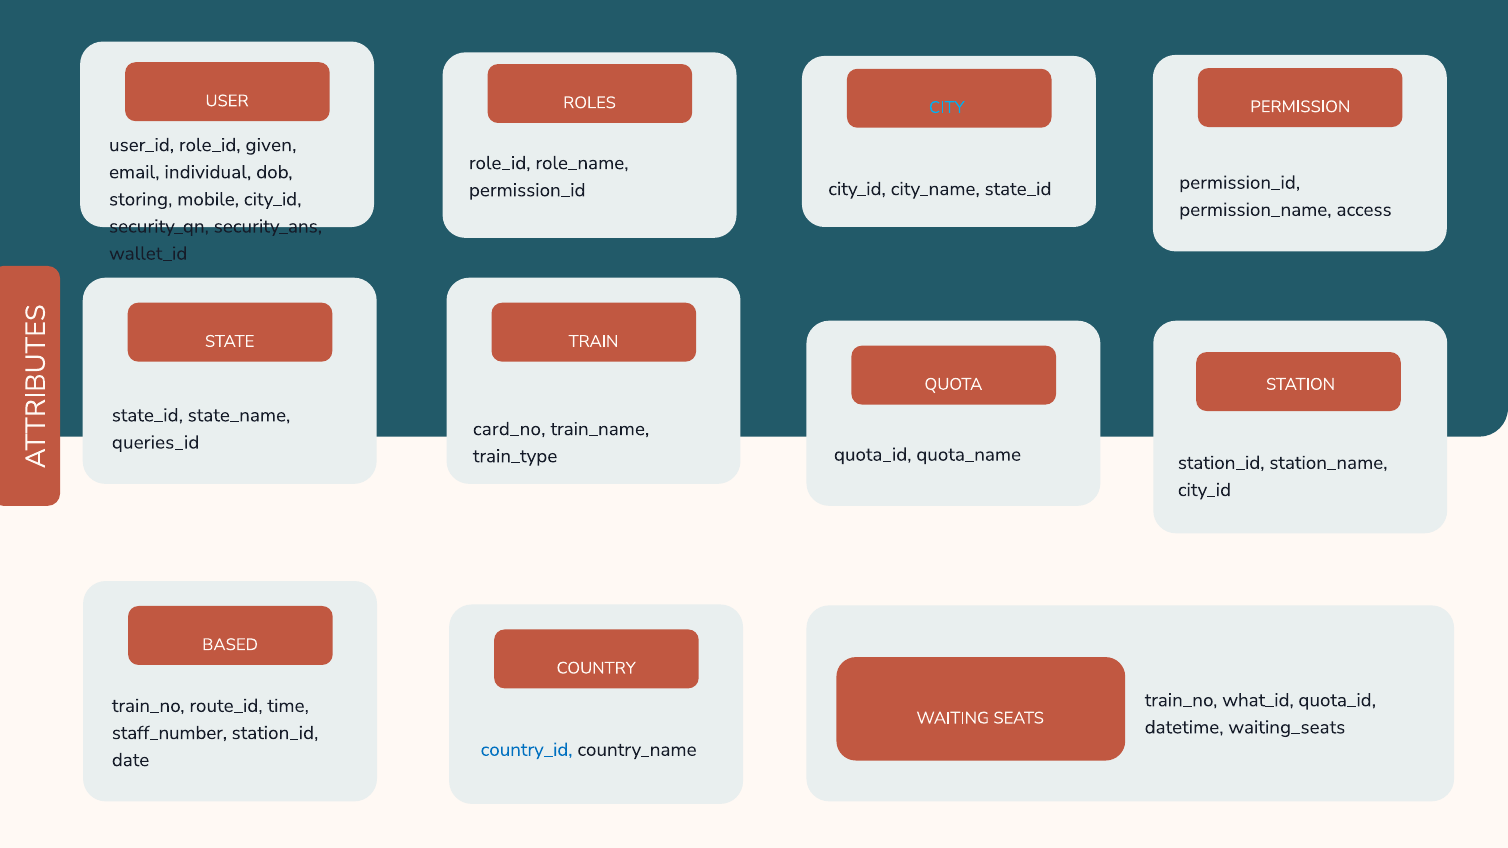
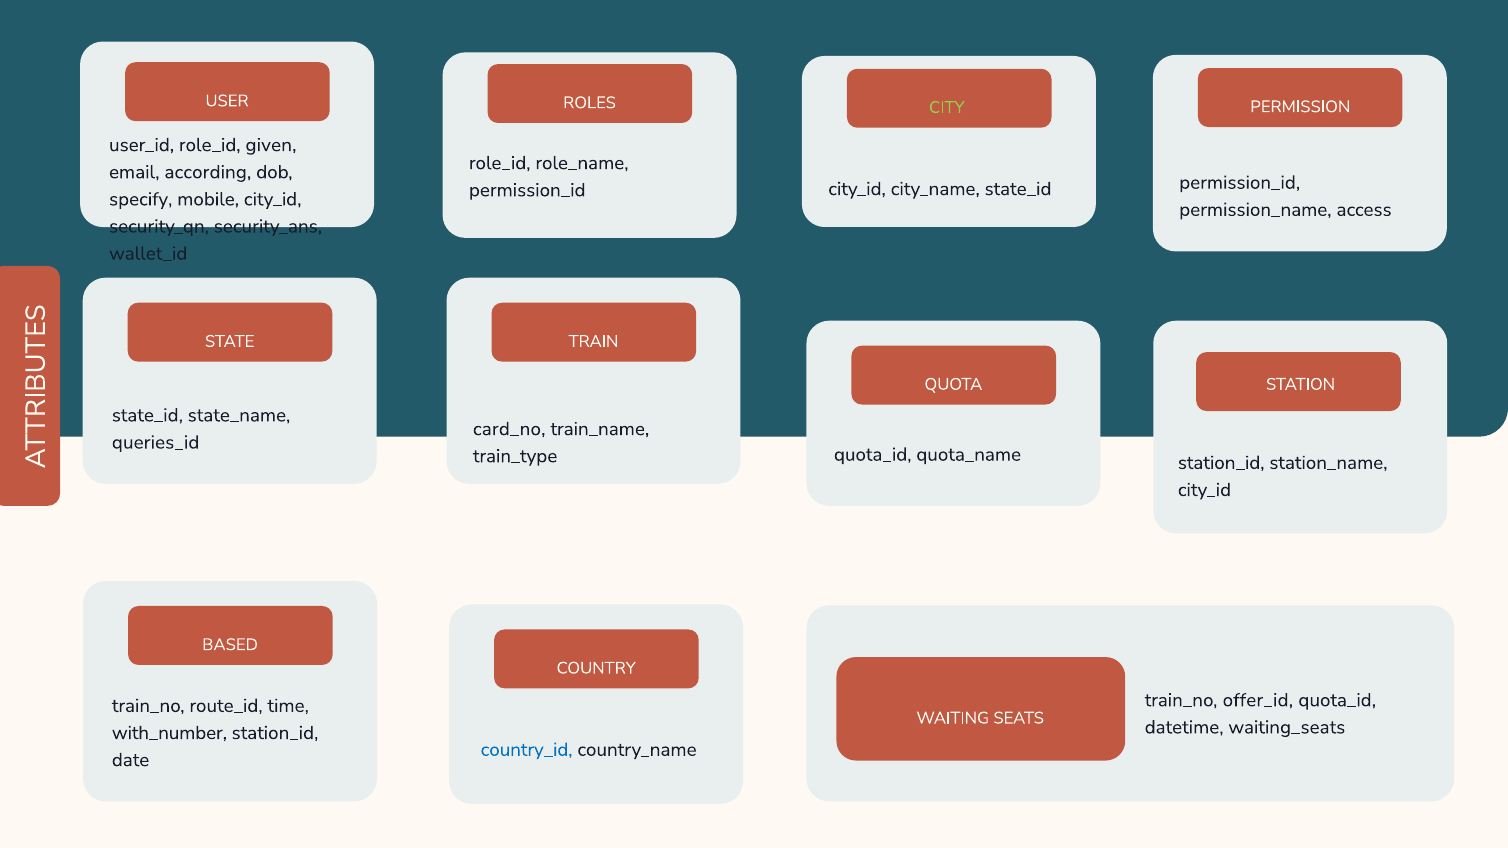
CITY colour: light blue -> light green (947, 107)
individual: individual -> according (208, 172)
storing: storing -> specify (141, 199)
what_id: what_id -> offer_id (1258, 700)
staff_number: staff_number -> with_number (169, 733)
